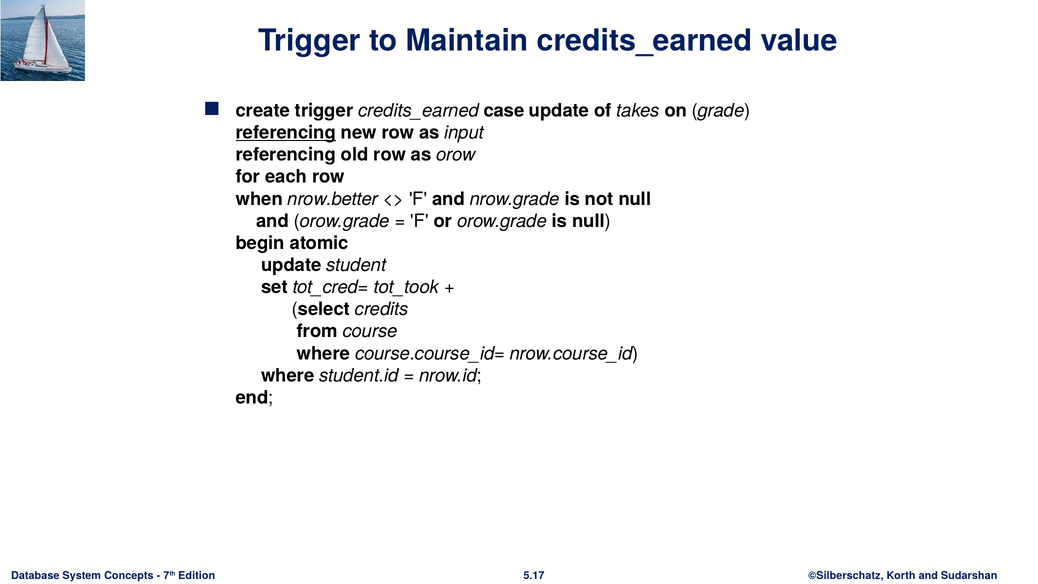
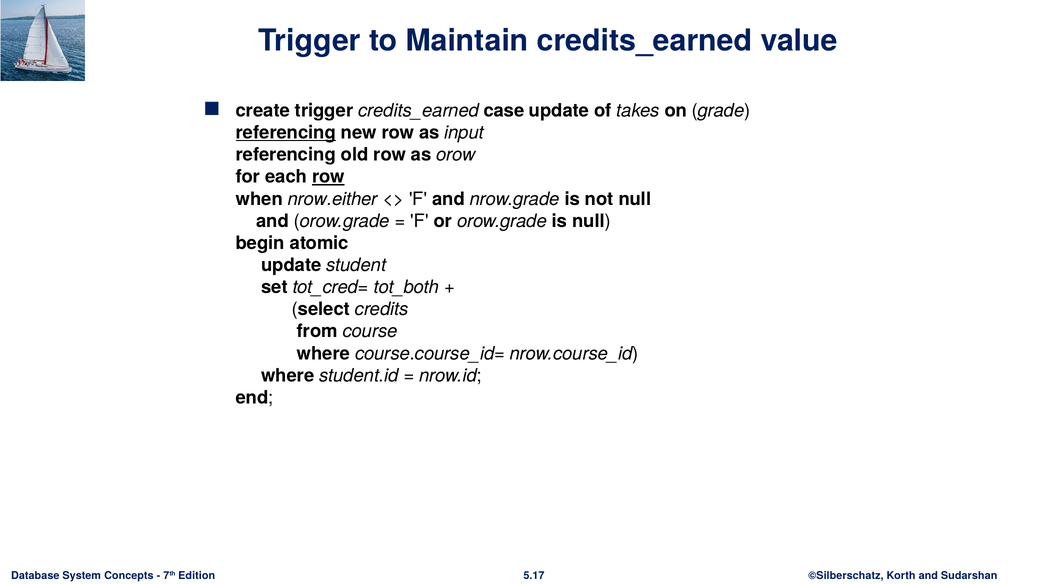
row underline: none -> present (328, 177)
nrow.better: nrow.better -> nrow.either (333, 199)
tot_took: tot_took -> tot_both (406, 287)
